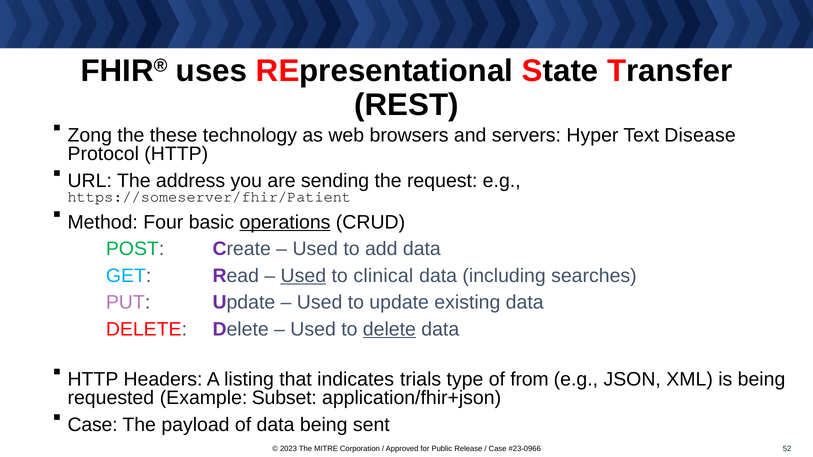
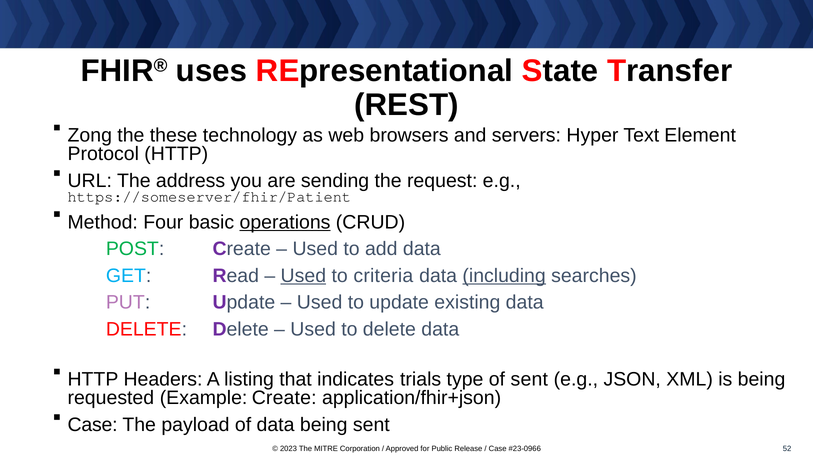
Disease: Disease -> Element (700, 135)
clinical: clinical -> criteria (383, 276)
including underline: none -> present (504, 276)
delete underline: present -> none (389, 329)
of from: from -> sent (529, 380)
Example Subset: Subset -> Create (284, 398)
